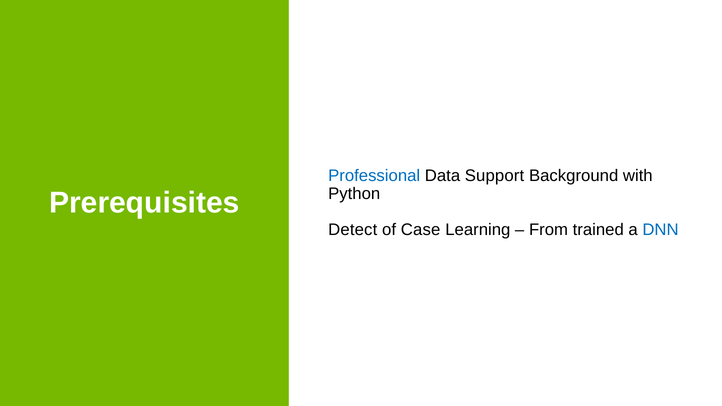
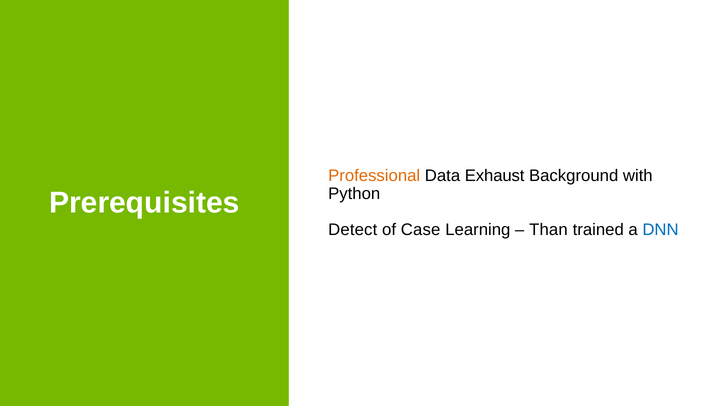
Professional colour: blue -> orange (374, 176)
Support: Support -> Exhaust (495, 176)
From: From -> Than (548, 230)
